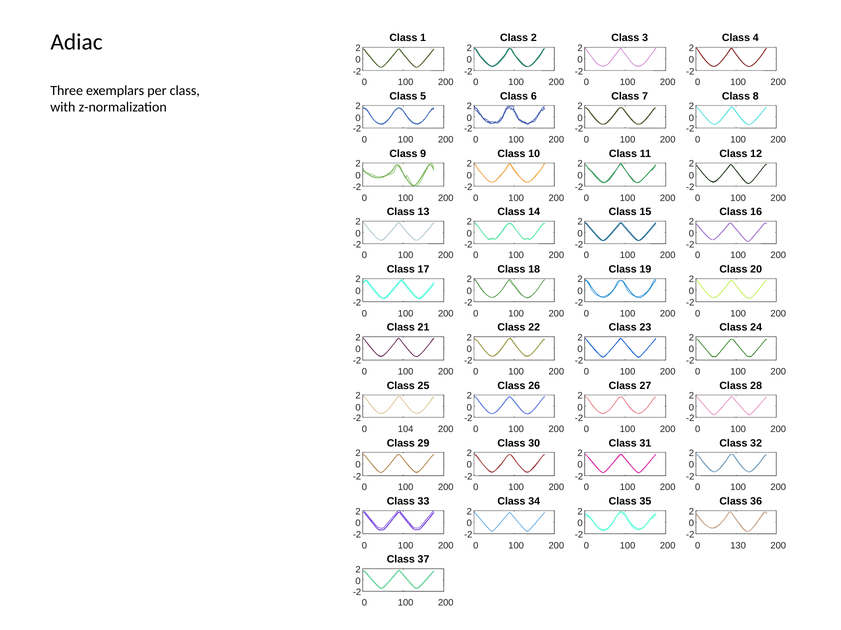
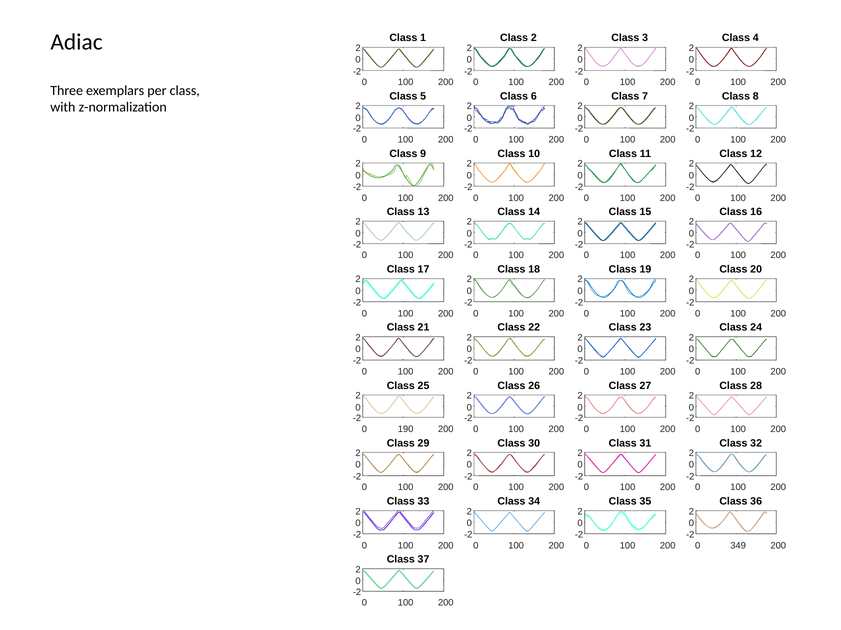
104: 104 -> 190 (406, 430)
130: 130 -> 349 (738, 546)
